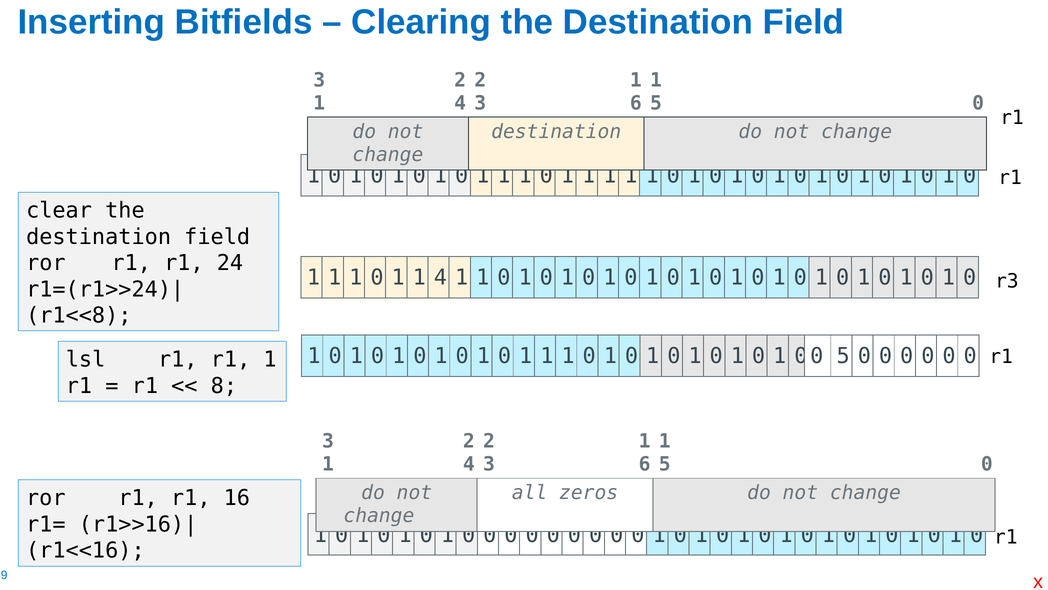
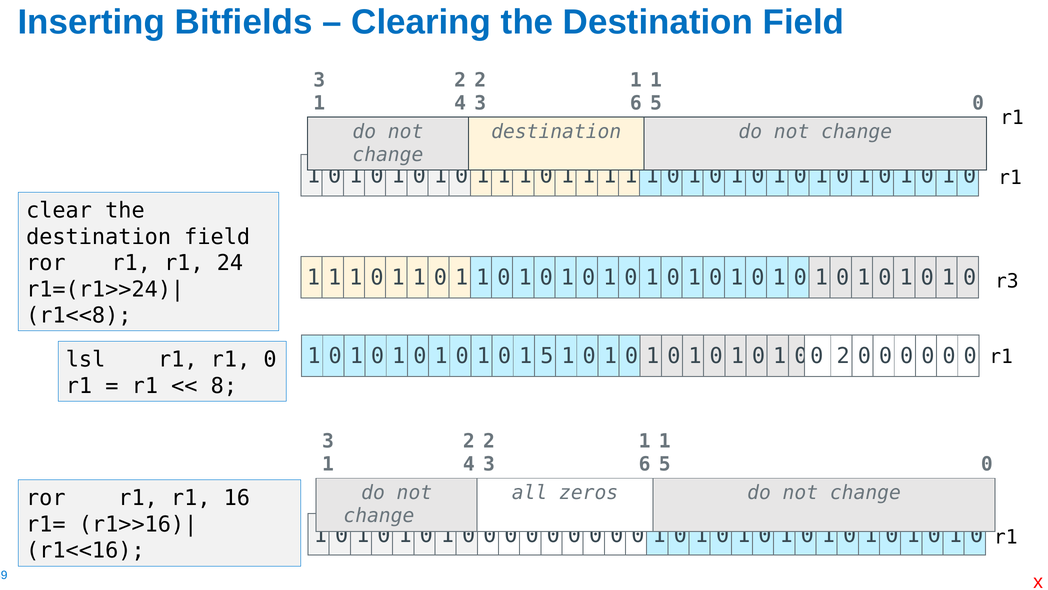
4: 4 -> 0 (440, 278)
1: 1 -> 5 (547, 356)
5: 5 -> 2 (843, 356)
r1 1: 1 -> 0 (270, 359)
